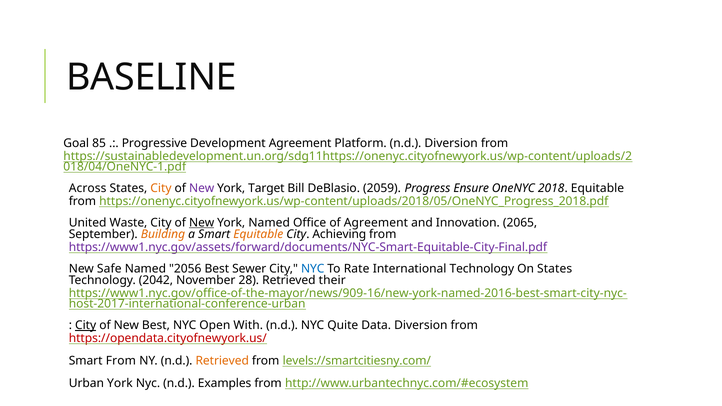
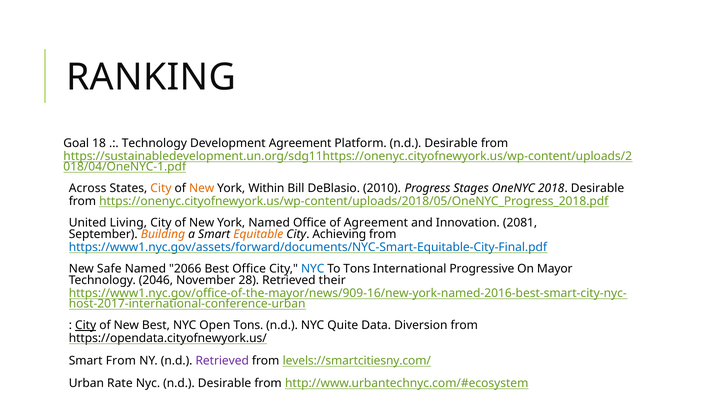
BASELINE: BASELINE -> RANKING (151, 77)
85: 85 -> 18 (99, 143)
Progressive: Progressive -> Technology (154, 143)
Platform n.d Diversion: Diversion -> Desirable (451, 143)
New colour: purple -> orange (202, 188)
Target: Target -> Within (266, 188)
2059: 2059 -> 2010 (382, 188)
Ensure: Ensure -> Stages (471, 188)
2018 Equitable: Equitable -> Desirable (597, 188)
Waste: Waste -> Living (128, 223)
New underline: present -> none (202, 223)
2065: 2065 -> 2081 (520, 223)
https://www1.nyc.gov/assets/forward/documents/NYC-Smart-Equitable-City-Final.pdf colour: purple -> blue (308, 247)
2056: 2056 -> 2066 (185, 269)
Best Sewer: Sewer -> Office (249, 269)
To Rate: Rate -> Tons (357, 269)
International Technology: Technology -> Progressive (482, 269)
On States: States -> Mayor (555, 269)
2042: 2042 -> 2046 (156, 280)
Open With: With -> Tons (248, 325)
https://opendata.cityofnewyork.us/ colour: red -> black (168, 338)
Retrieved colour: orange -> purple (222, 361)
Urban York: York -> Rate (120, 384)
Nyc n.d Examples: Examples -> Desirable (225, 384)
